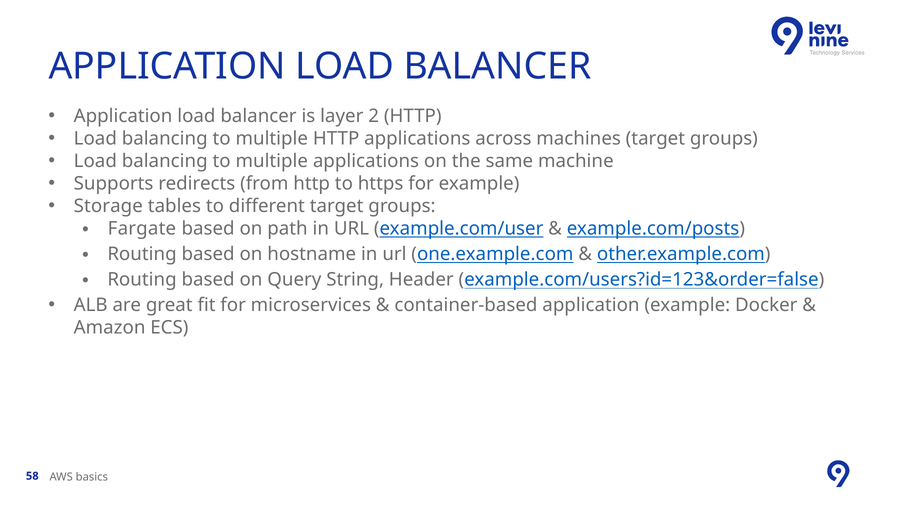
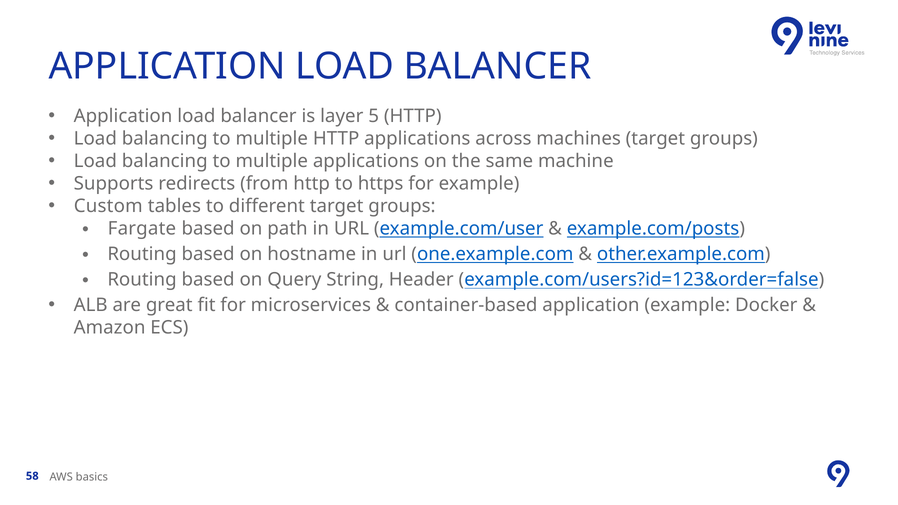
2: 2 -> 5 (374, 116)
Storage: Storage -> Custom (108, 206)
